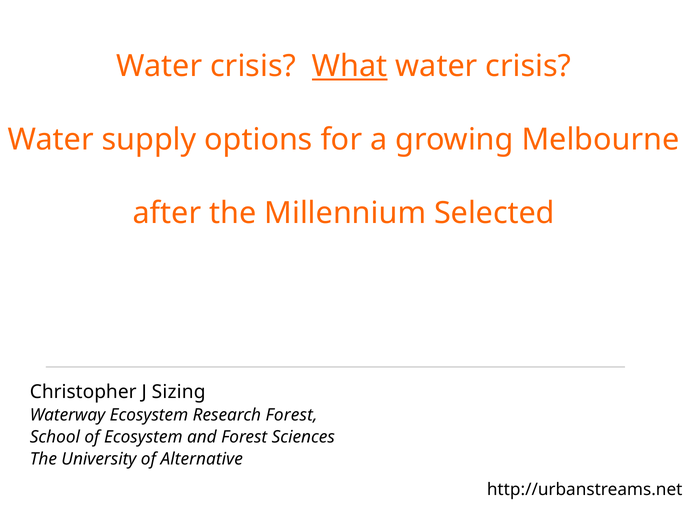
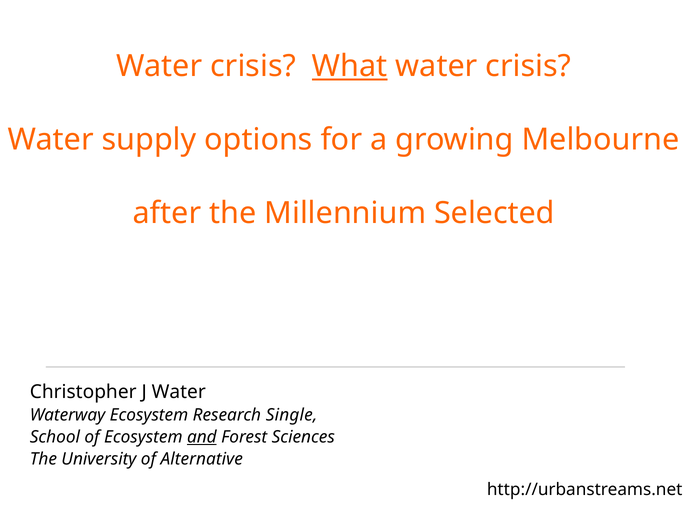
J Sizing: Sizing -> Water (179, 392)
Research Forest: Forest -> Single (292, 415)
and underline: none -> present (202, 437)
